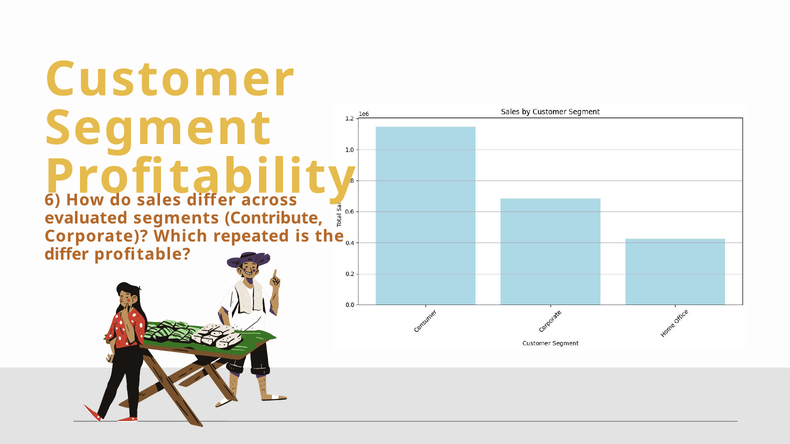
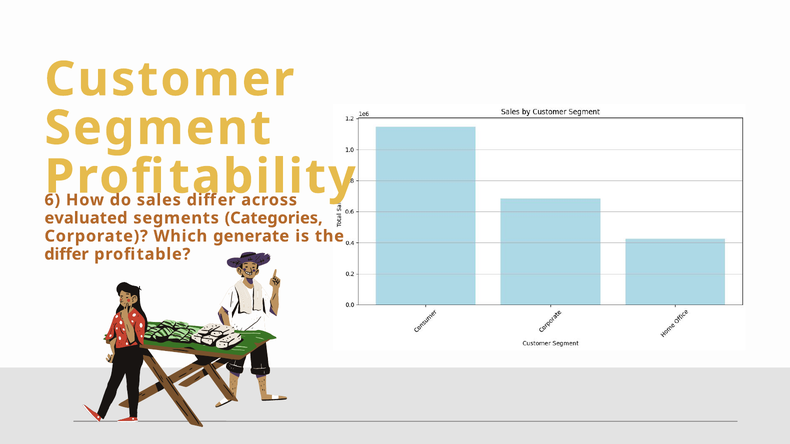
Contribute: Contribute -> Categories (274, 218)
repeated: repeated -> generate (251, 236)
